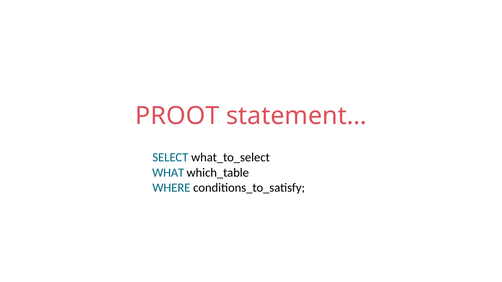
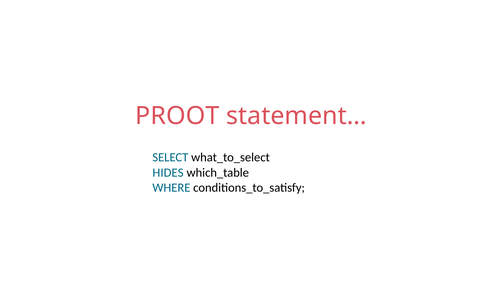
WHAT: WHAT -> HIDES (168, 173)
